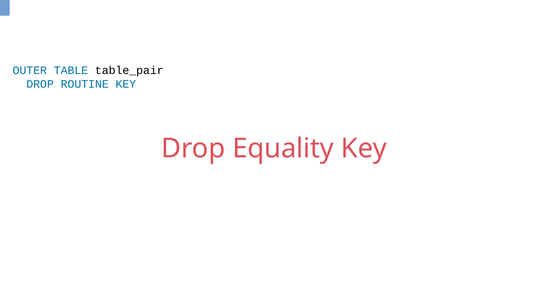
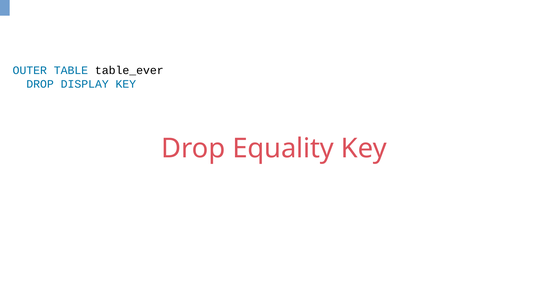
table_pair: table_pair -> table_ever (129, 71)
ROUTINE: ROUTINE -> DISPLAY (85, 84)
